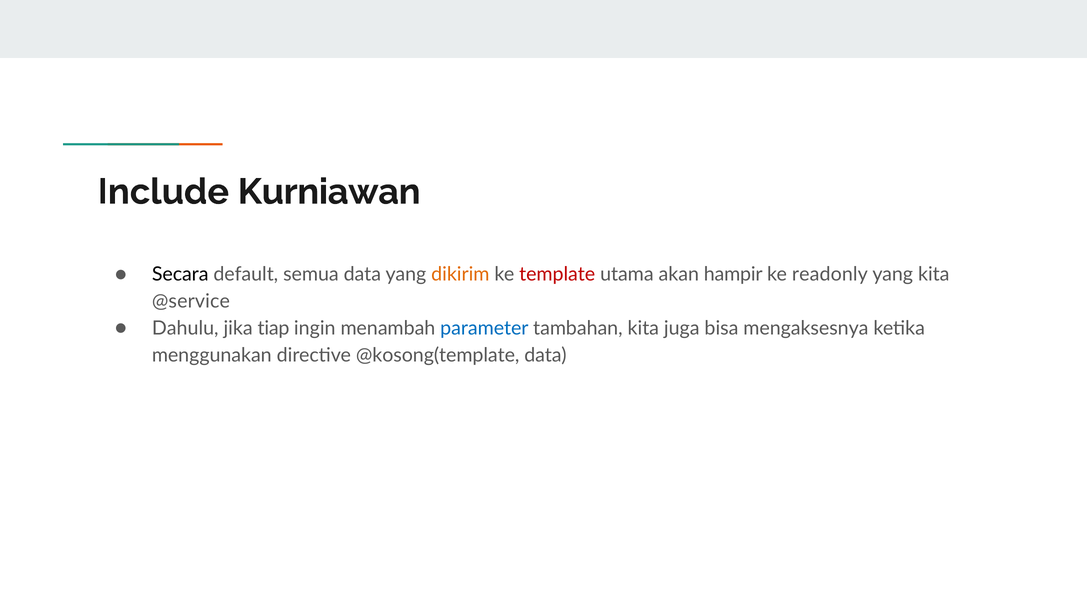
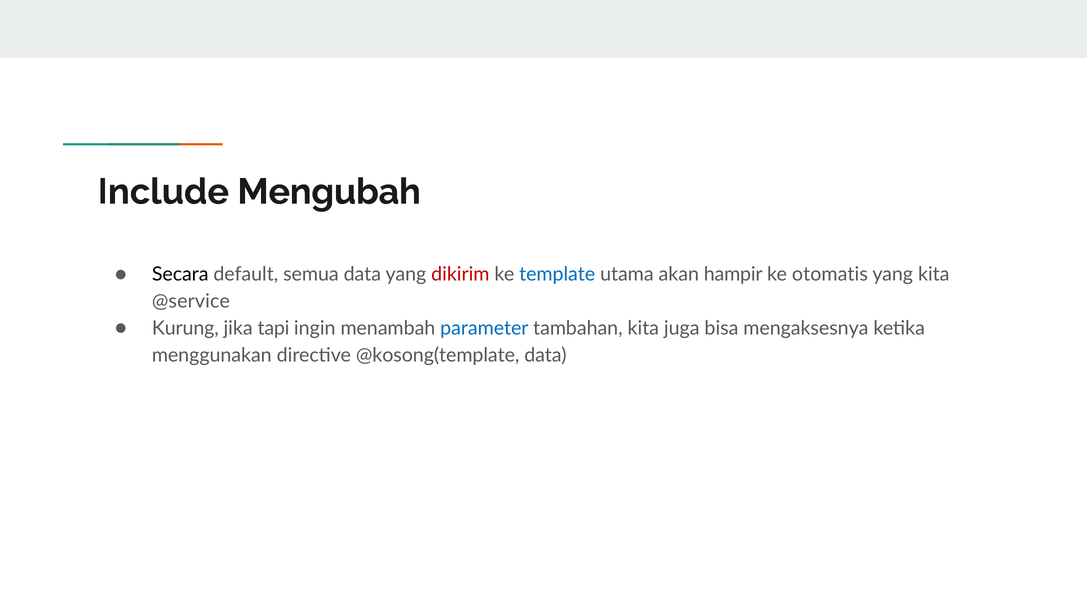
Kurniawan: Kurniawan -> Mengubah (329, 192)
dikirim colour: orange -> red (460, 275)
template colour: red -> blue (557, 275)
readonly: readonly -> otomatis (830, 275)
Dahulu: Dahulu -> Kurung (185, 329)
tiap: tiap -> tapi (274, 329)
